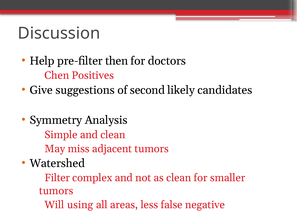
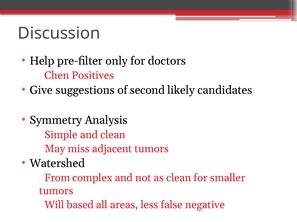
then: then -> only (117, 61)
Filter: Filter -> From (57, 178)
using: using -> based (80, 205)
